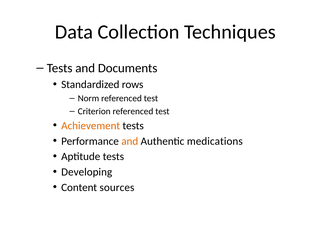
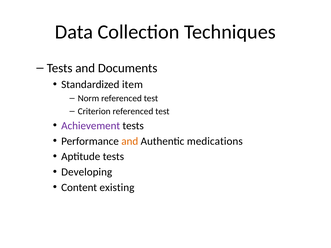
rows: rows -> item (132, 85)
Achievement colour: orange -> purple (91, 126)
sources: sources -> existing (117, 188)
